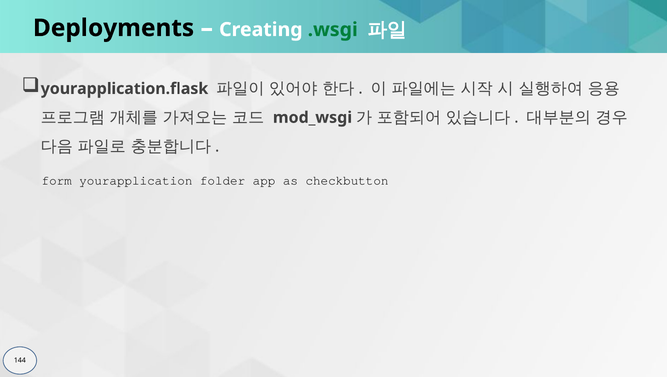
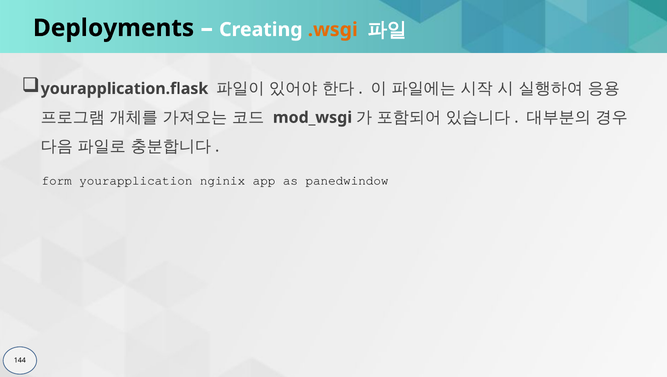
.wsgi colour: green -> orange (333, 30)
folder: folder -> nginix (223, 181)
checkbutton: checkbutton -> panedwindow (347, 181)
